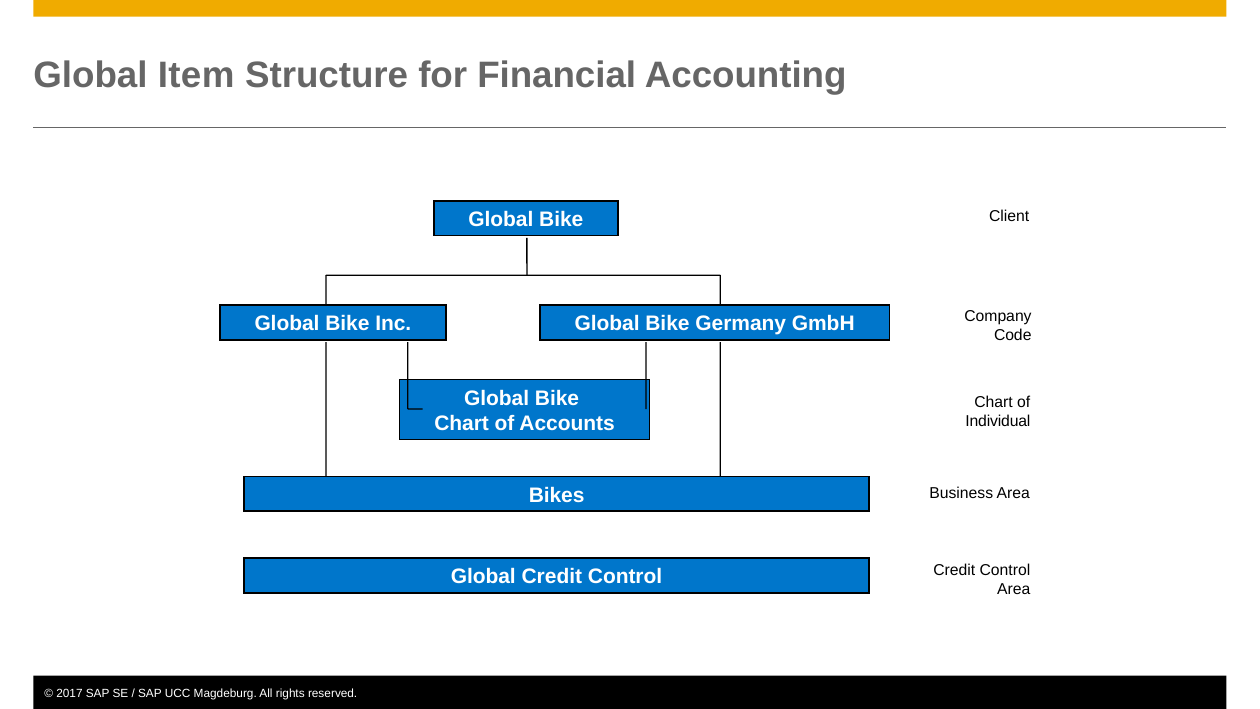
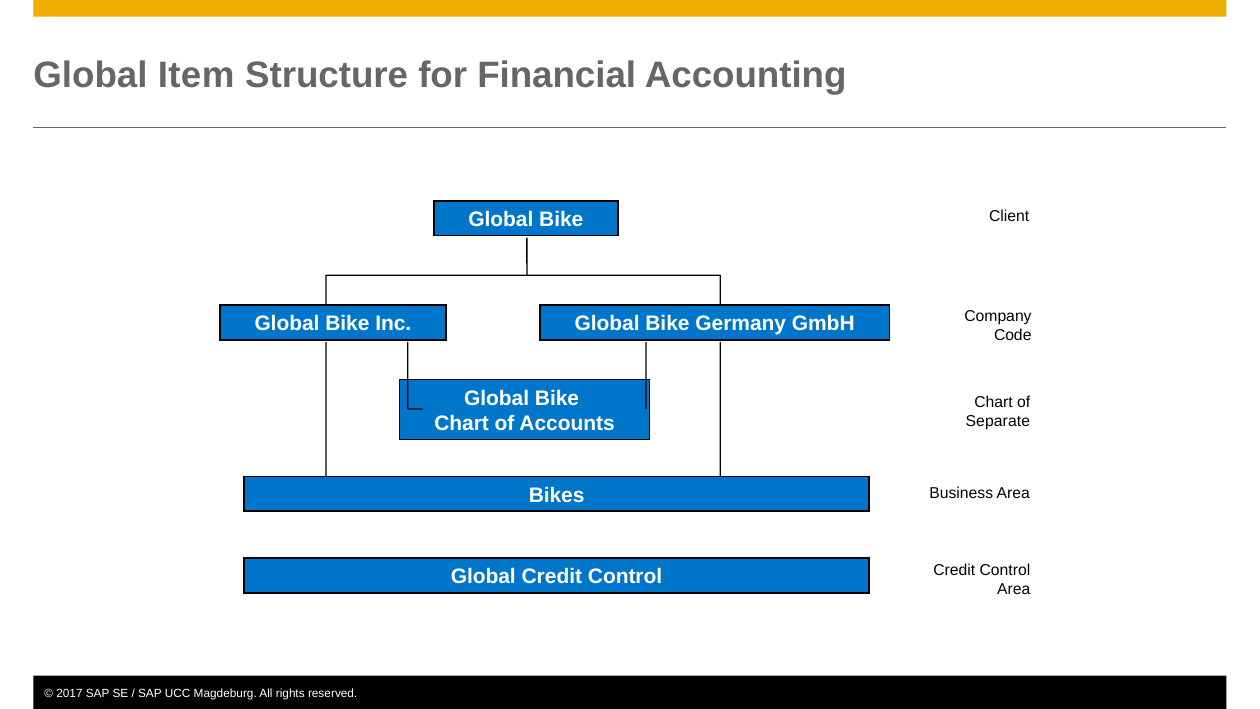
Individual: Individual -> Separate (998, 421)
